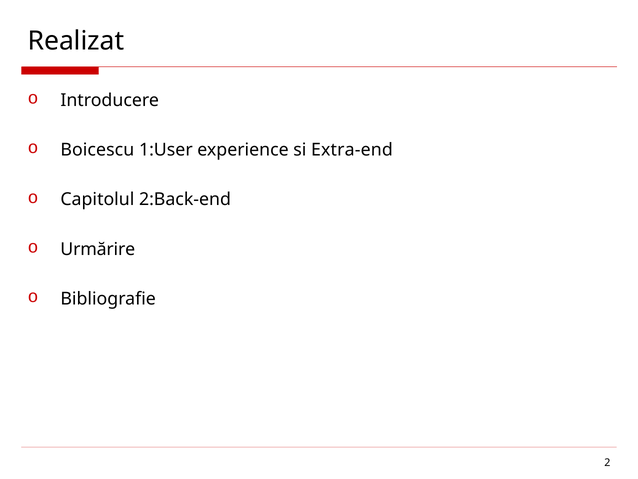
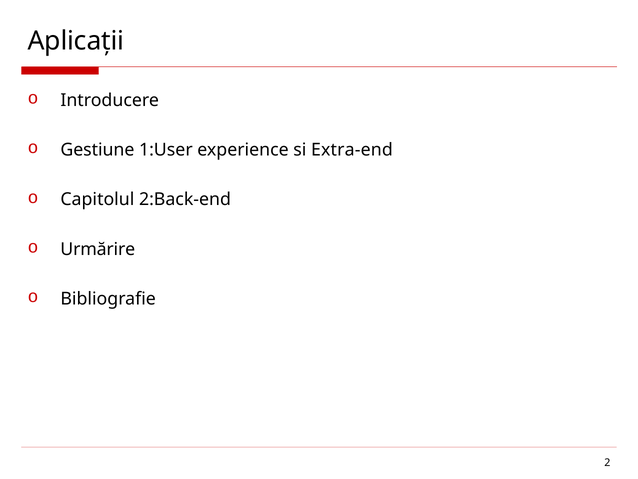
Realizat: Realizat -> Aplicații (76, 41)
Boicescu: Boicescu -> Gestiune (97, 150)
